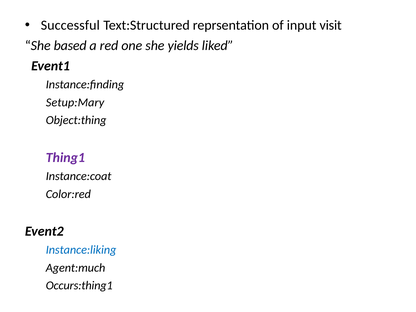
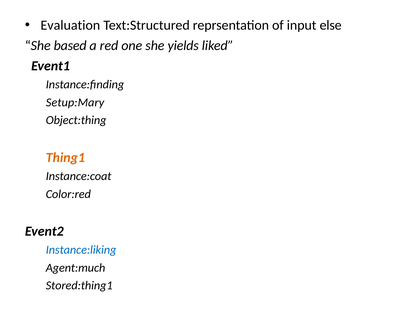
Successful: Successful -> Evaluation (70, 25)
visit: visit -> else (331, 25)
Thing1 colour: purple -> orange (65, 157)
Occurs:thing1: Occurs:thing1 -> Stored:thing1 (79, 286)
